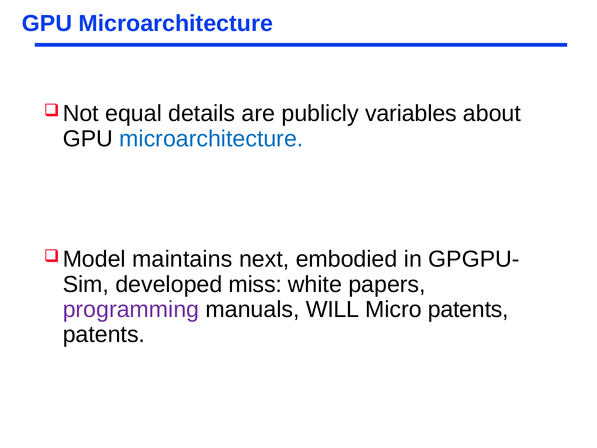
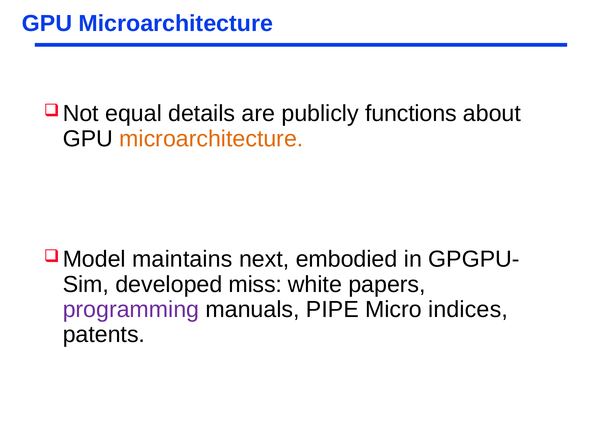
variables: variables -> functions (411, 114)
microarchitecture colour: blue -> orange (211, 139)
WILL: WILL -> PIPE (332, 309)
Micro patents: patents -> indices (468, 309)
